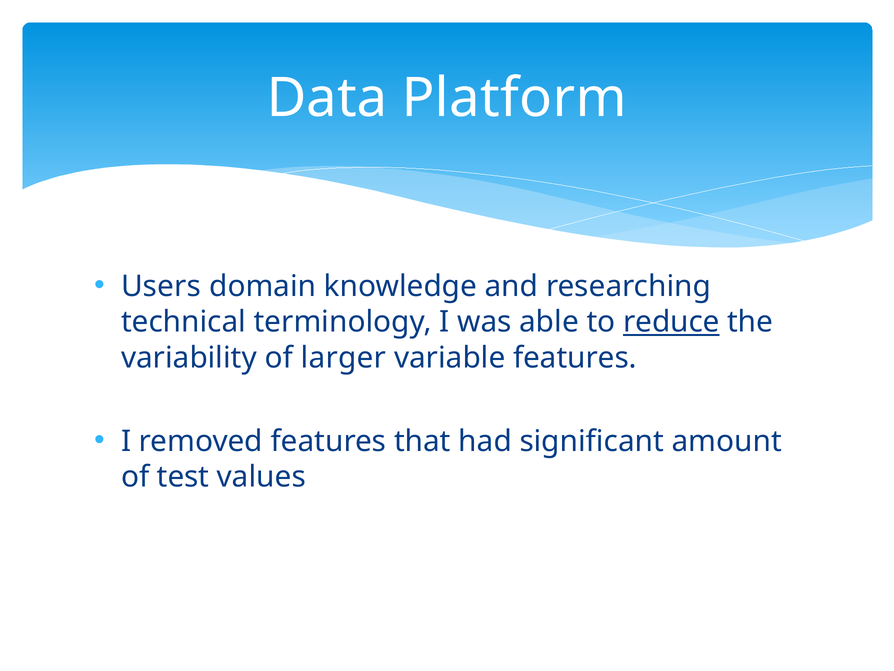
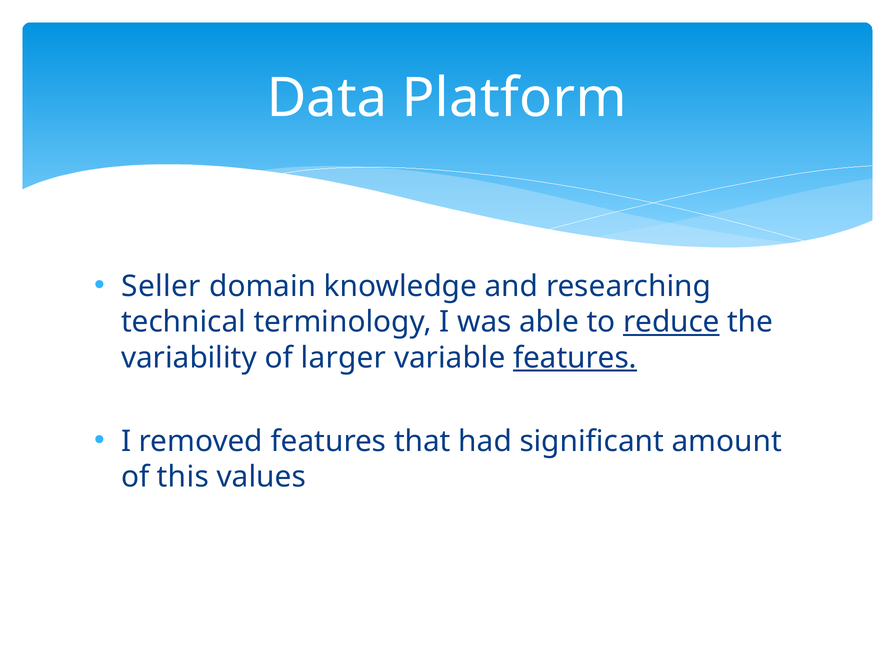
Users: Users -> Seller (161, 286)
features underline: none -> present (575, 358)
test: test -> this (183, 477)
